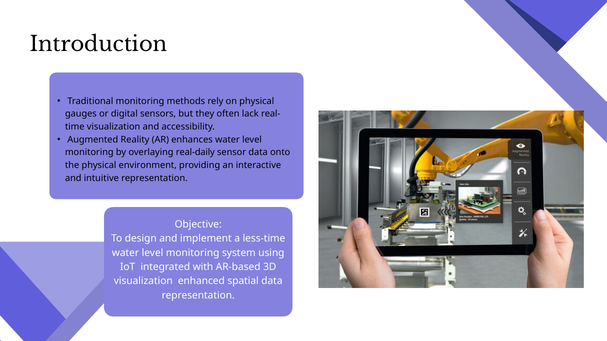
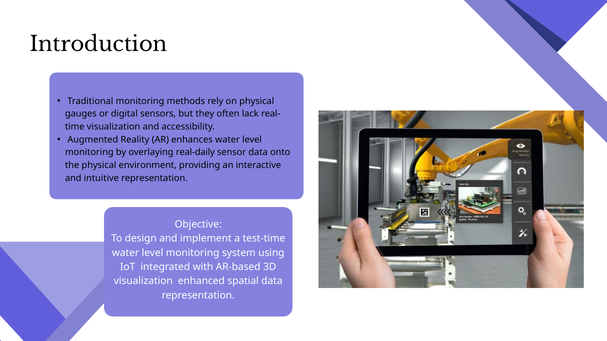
less-time: less-time -> test-time (264, 239)
